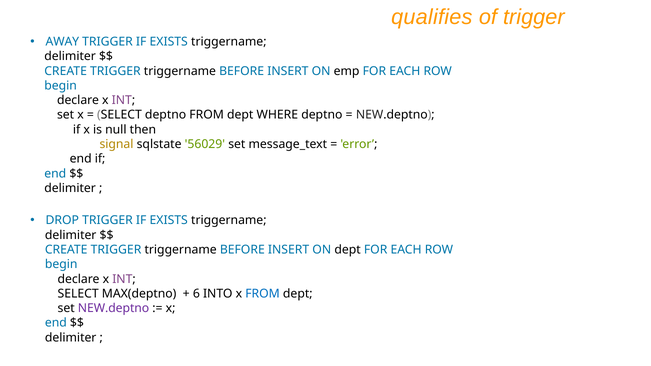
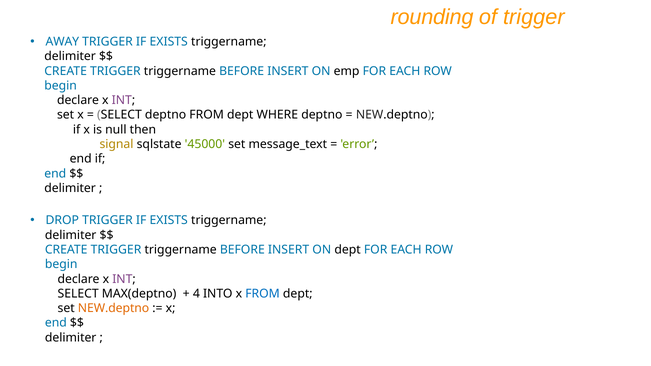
qualifies: qualifies -> rounding (432, 17)
56029: 56029 -> 45000 (205, 144)
6: 6 -> 4 (196, 294)
NEW.deptno colour: purple -> orange (114, 308)
